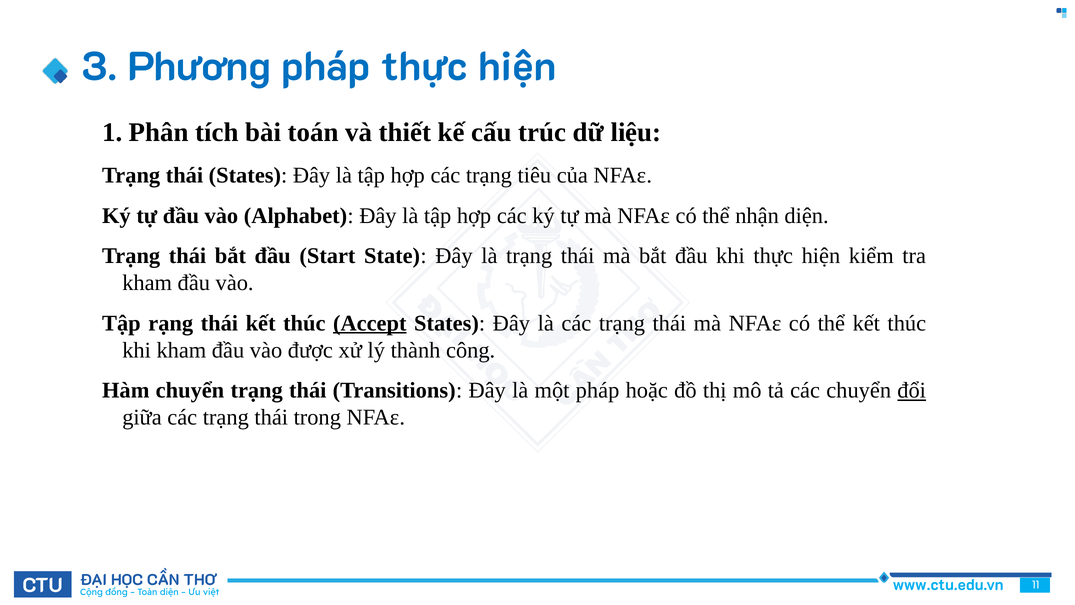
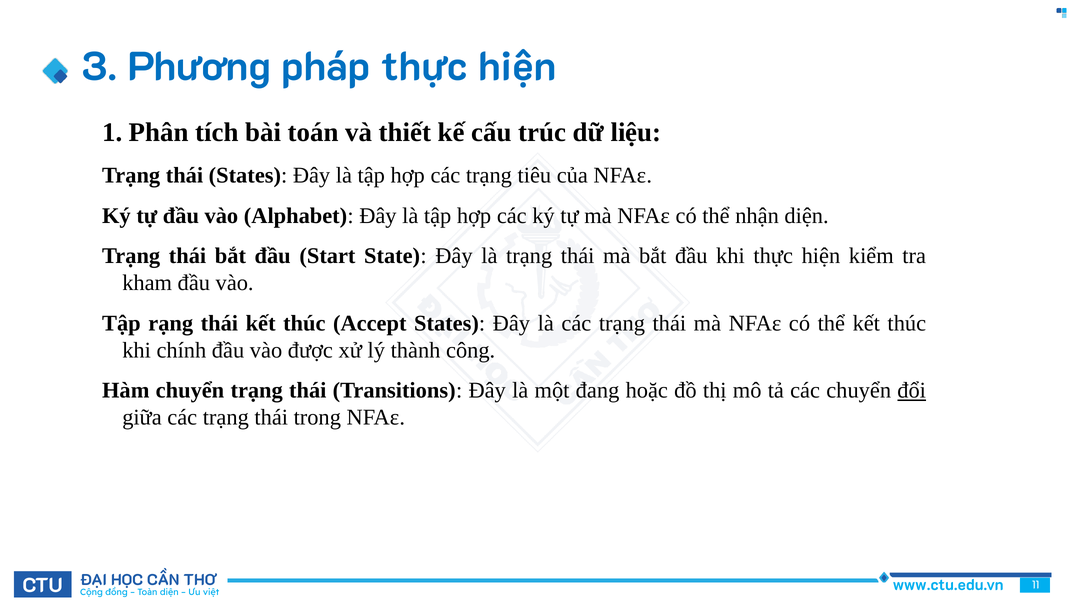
Accept underline: present -> none (370, 323)
khi kham: kham -> chính (181, 350)
một pháp: pháp -> đang (598, 390)
